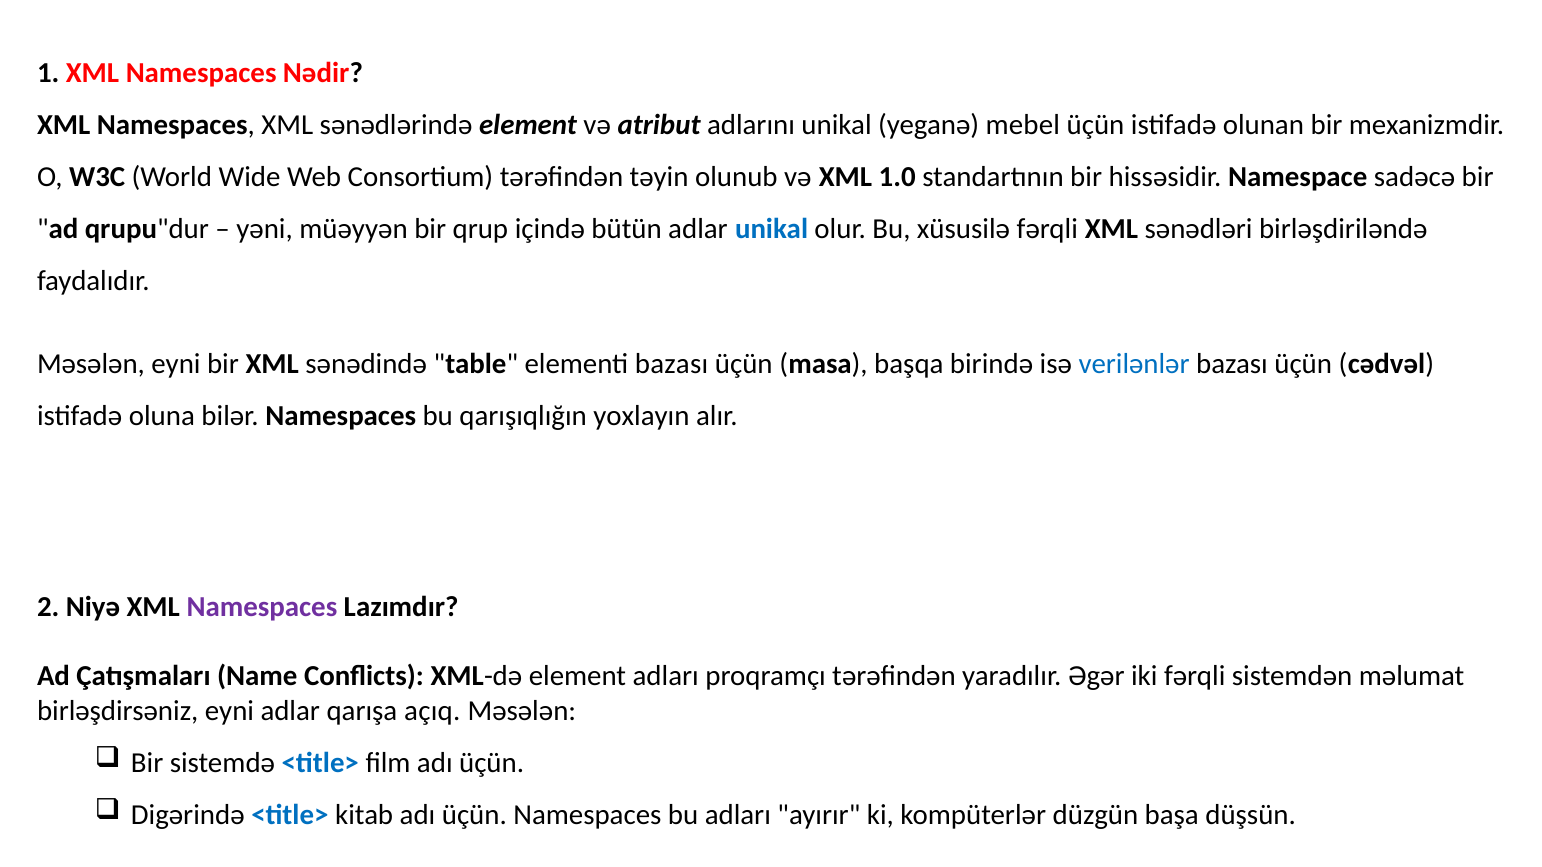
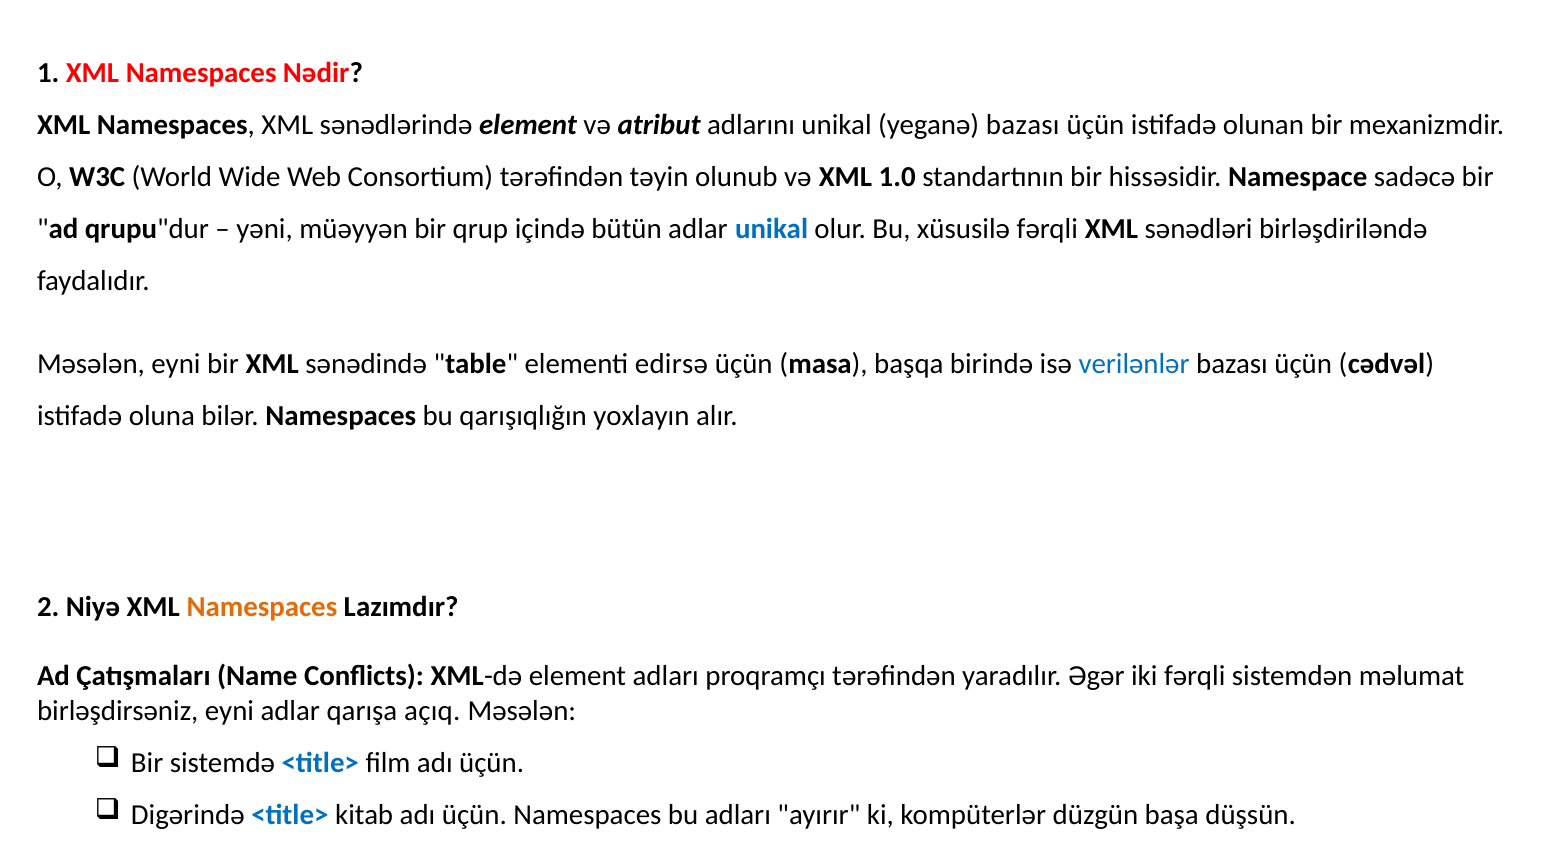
yeganə mebel: mebel -> bazası (1023, 125)
elementi bazası: bazası -> edirsə (672, 364)
Namespaces colour: purple -> orange (262, 607)
